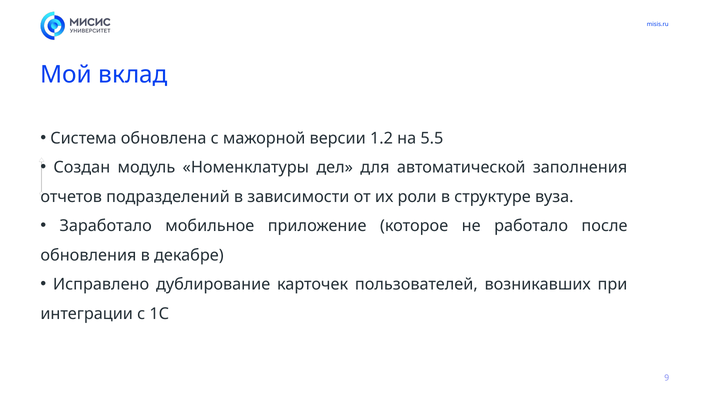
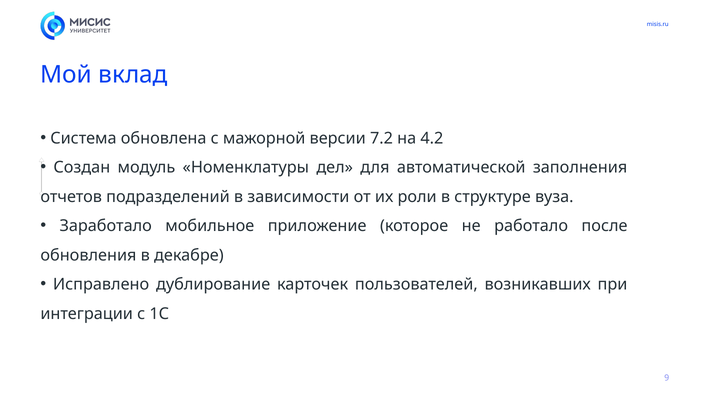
1.2: 1.2 -> 7.2 (381, 138)
5.5: 5.5 -> 4.2 (432, 138)
